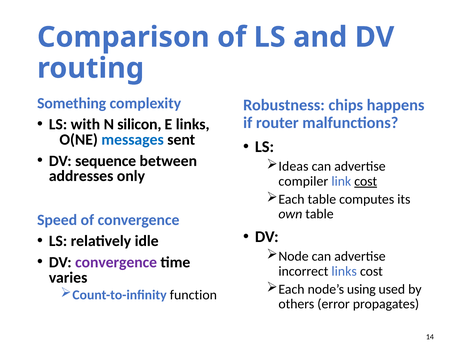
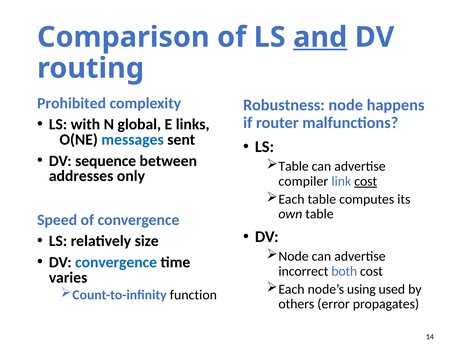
and underline: none -> present (320, 37)
Something: Something -> Prohibited (72, 103)
Robustness chips: chips -> node (346, 105)
silicon: silicon -> global (139, 125)
Ideas: Ideas -> Table (294, 166)
idle: idle -> size (147, 241)
convergence colour: purple -> blue (116, 262)
incorrect links: links -> both (344, 271)
